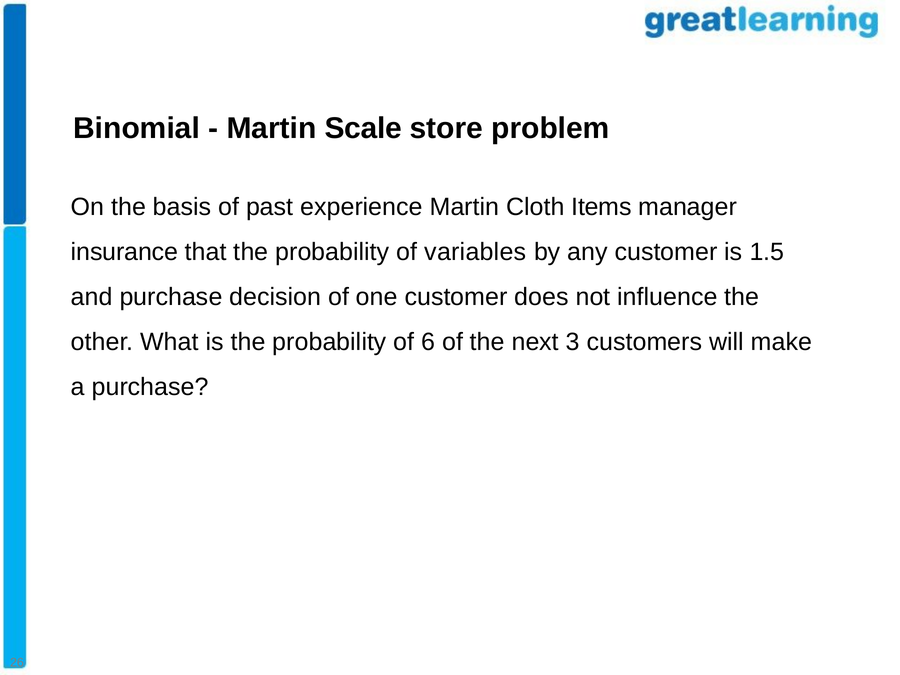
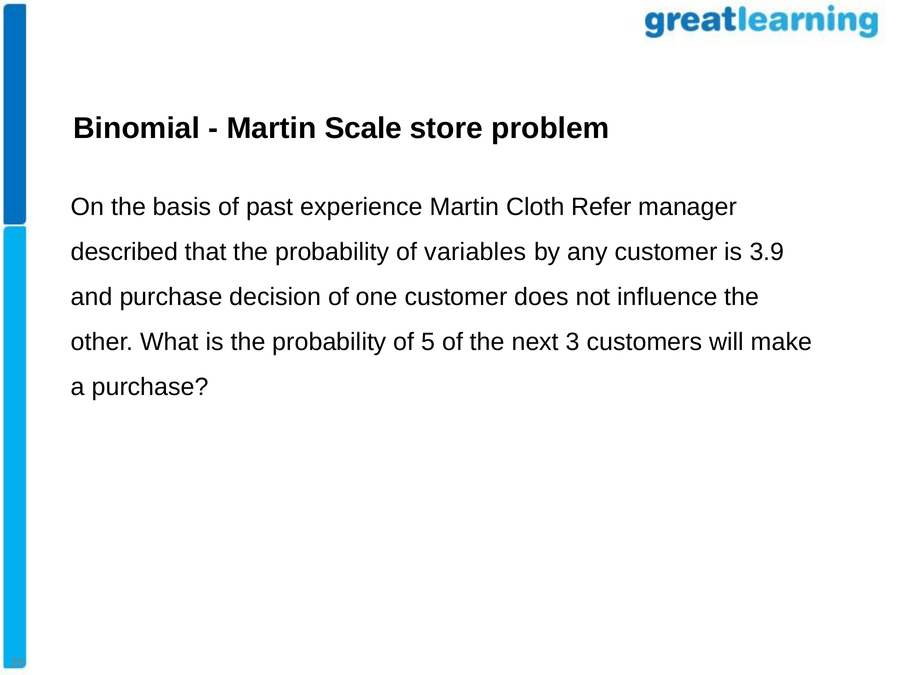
Items: Items -> Refer (601, 207)
insurance: insurance -> described (124, 252)
1.5: 1.5 -> 3.9 (767, 252)
6: 6 -> 5 (428, 342)
